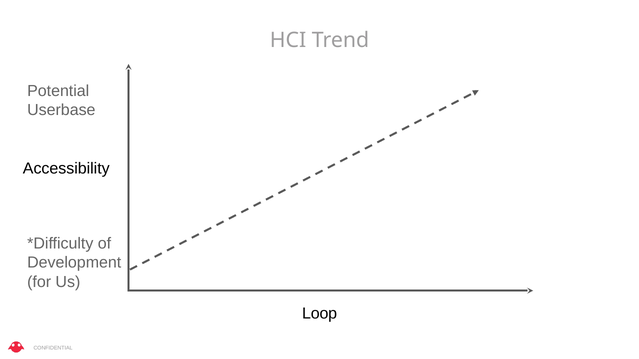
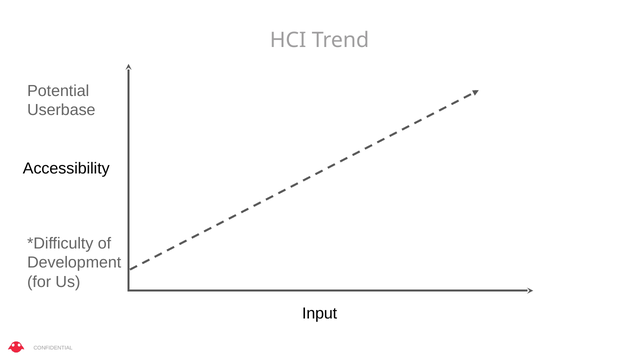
Loop: Loop -> Input (320, 314)
